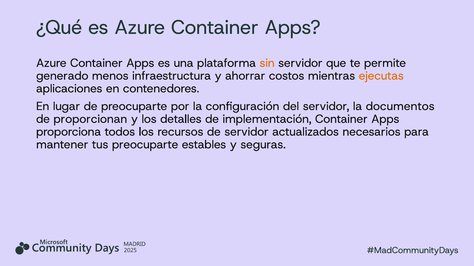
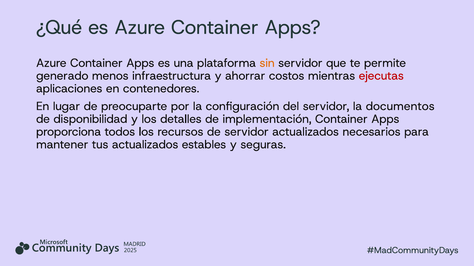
ejecutas colour: orange -> red (381, 76)
proporcionan: proporcionan -> disponibilidad (90, 119)
tus preocuparte: preocuparte -> actualizados (145, 145)
